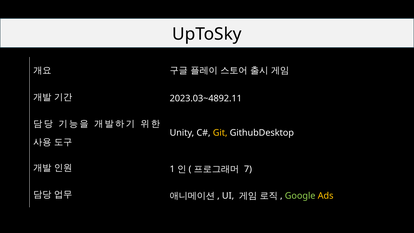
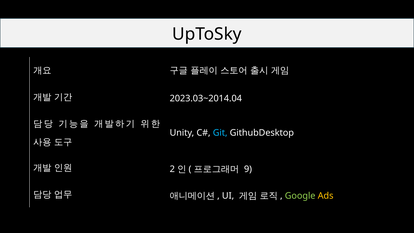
2023.03~4892.11: 2023.03~4892.11 -> 2023.03~2014.04 (206, 99)
Git colour: yellow -> light blue (220, 133)
1: 1 -> 2 (172, 169)
7: 7 -> 9 (248, 169)
